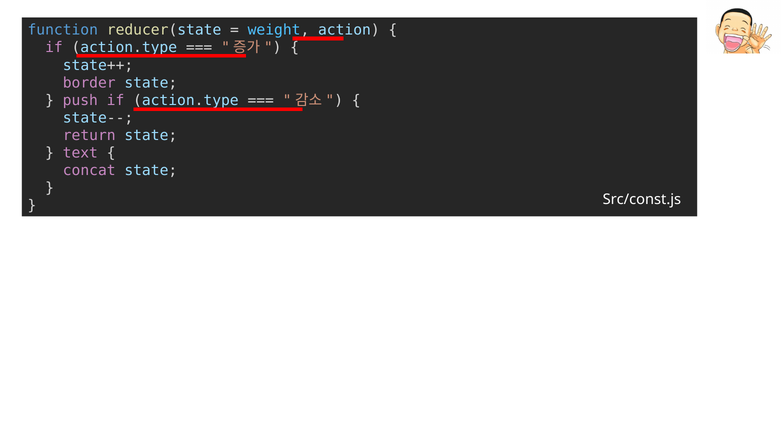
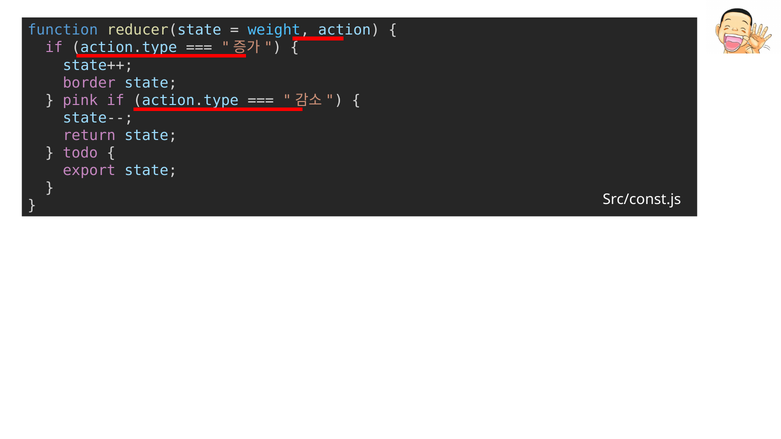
push: push -> pink (80, 100)
text: text -> todo (80, 153)
concat: concat -> export (89, 171)
